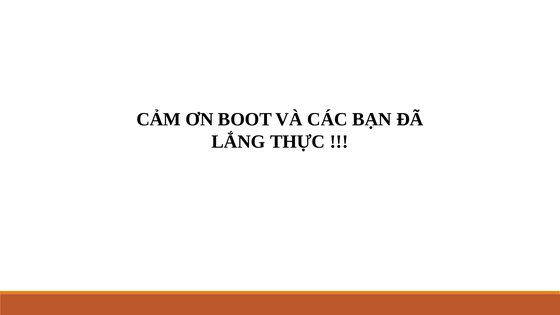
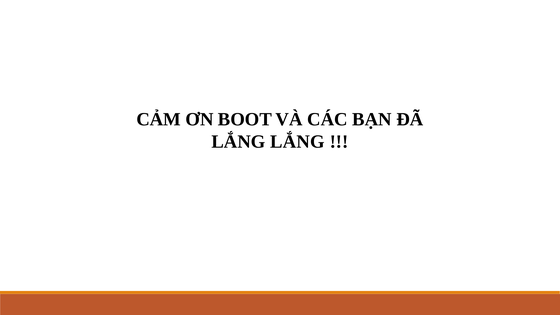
LẮNG THỰC: THỰC -> LẮNG (297, 142)
